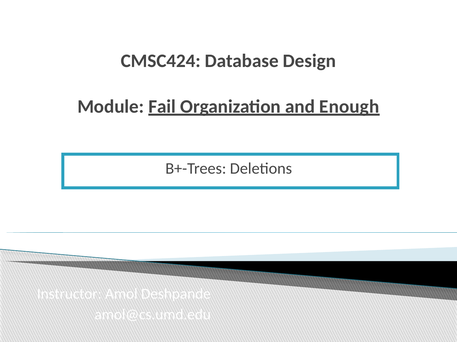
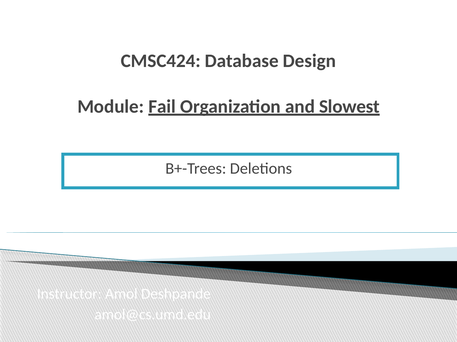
Enough: Enough -> Slowest (349, 107)
